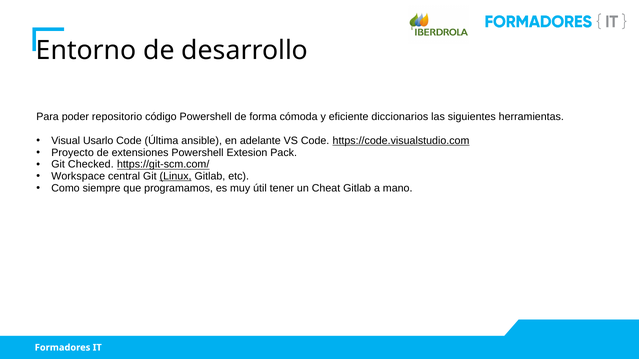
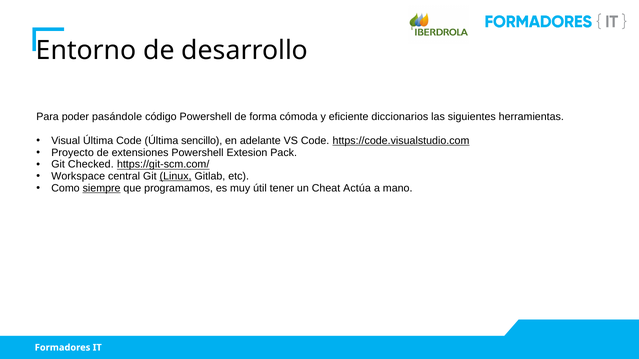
repositorio: repositorio -> pasándole (117, 117)
Visual Usarlo: Usarlo -> Última (98, 141)
ansible: ansible -> sencillo (202, 141)
siempre underline: none -> present (102, 188)
Cheat Gitlab: Gitlab -> Actúa (357, 188)
